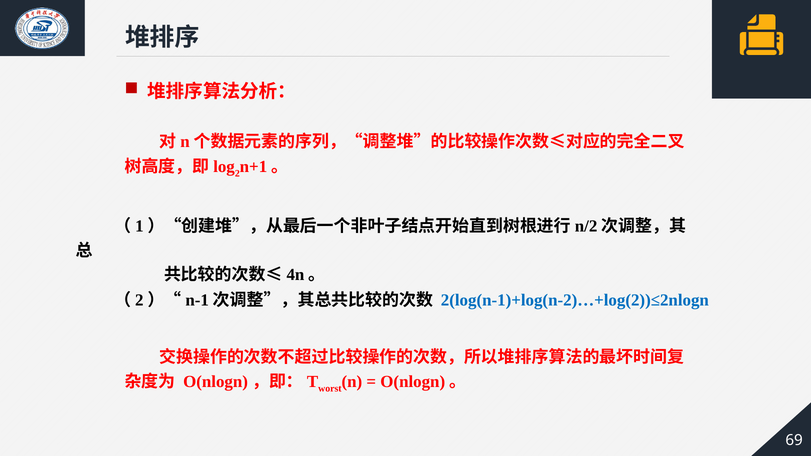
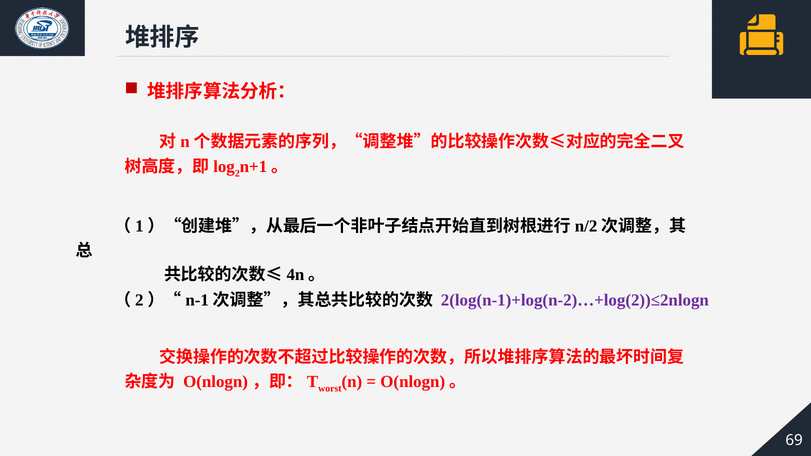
2(log(n-1)+log(n-2)…+log(2))≤2nlogn colour: blue -> purple (575, 300)
